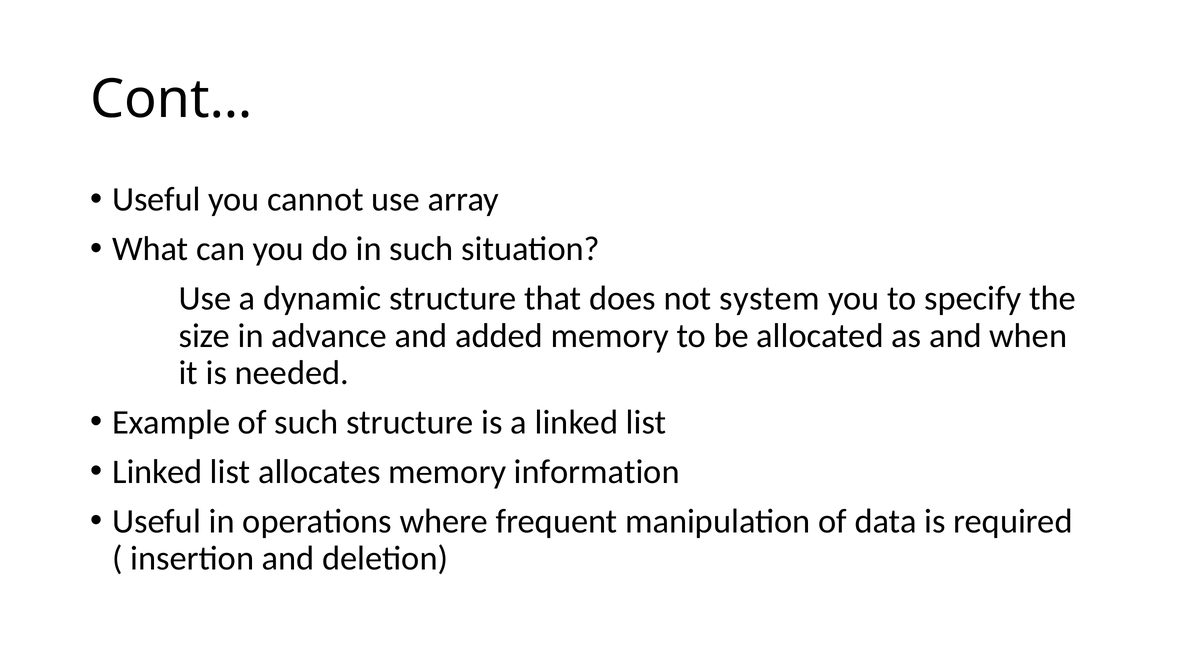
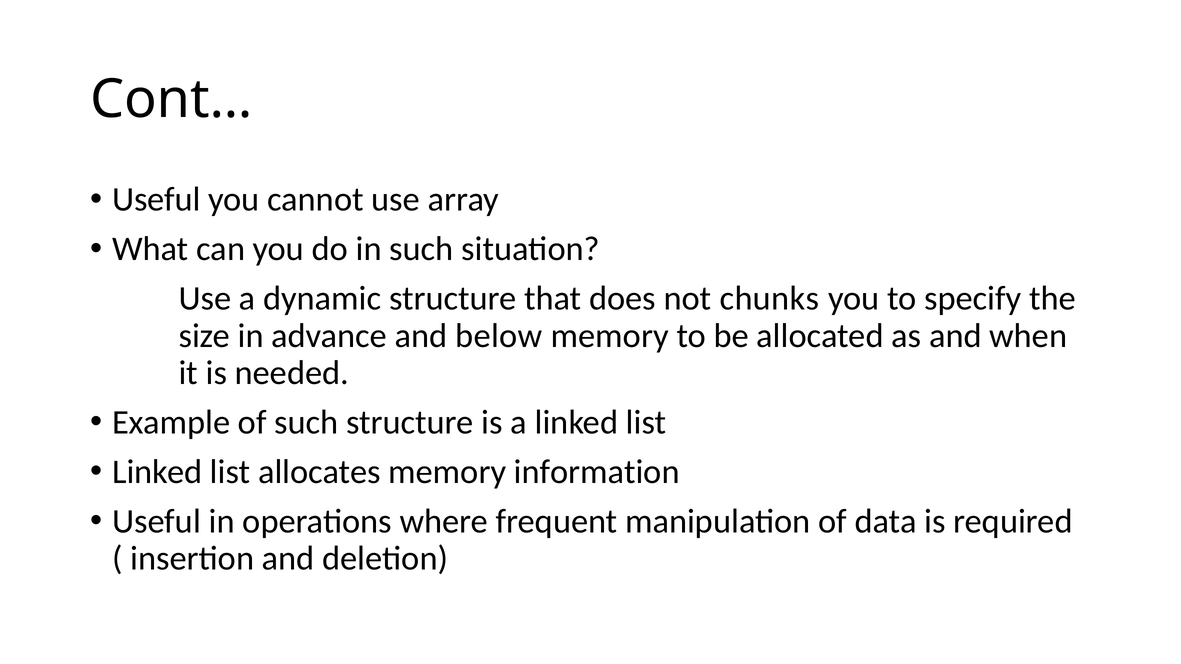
system: system -> chunks (769, 299)
added: added -> below (499, 336)
